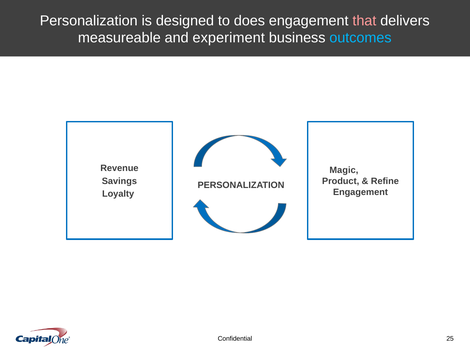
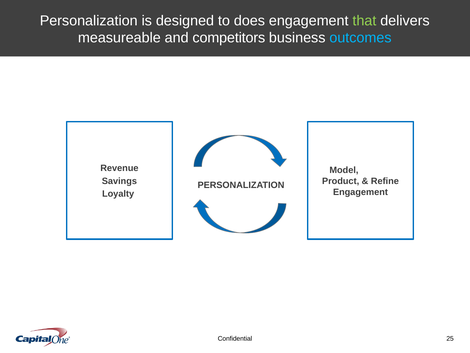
that colour: pink -> light green (364, 21)
experiment: experiment -> competitors (229, 38)
Magic: Magic -> Model (344, 170)
